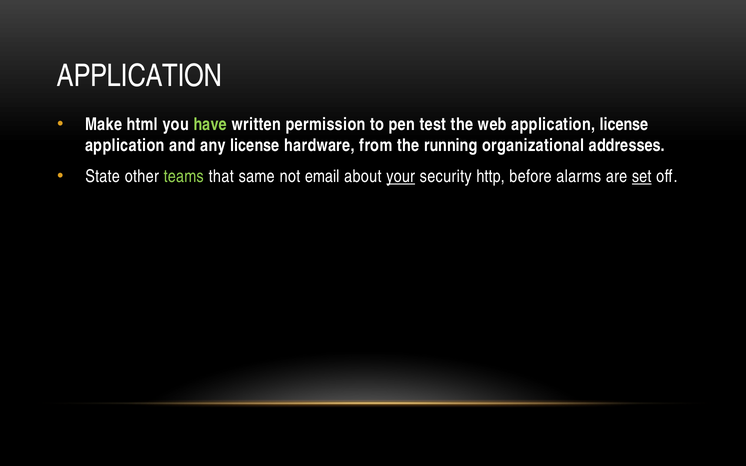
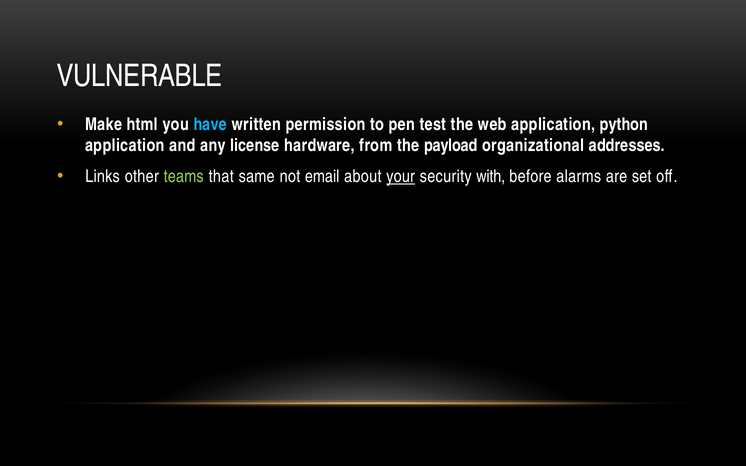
APPLICATION: APPLICATION -> VULNERABLE (140, 76)
have colour: light green -> light blue (210, 124)
application license: license -> python (624, 124)
running: running -> payload (451, 145)
State: State -> Links (103, 176)
http: http -> with (491, 176)
set underline: present -> none (642, 176)
